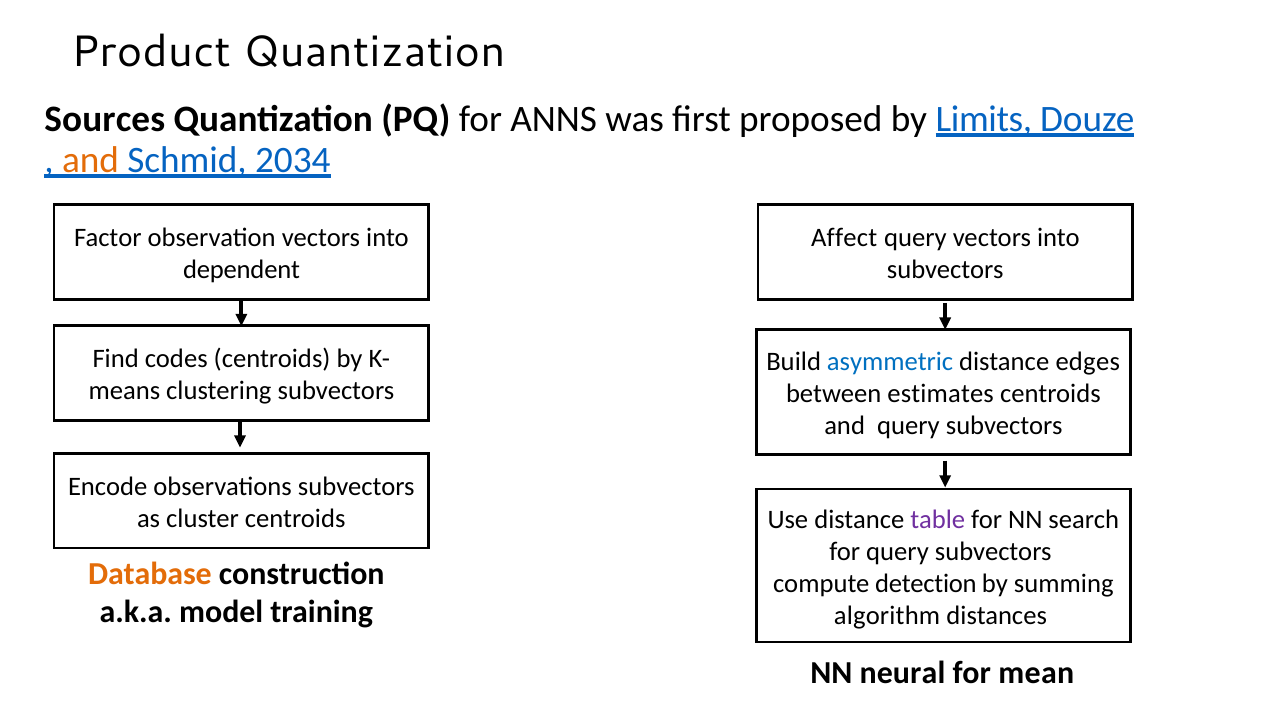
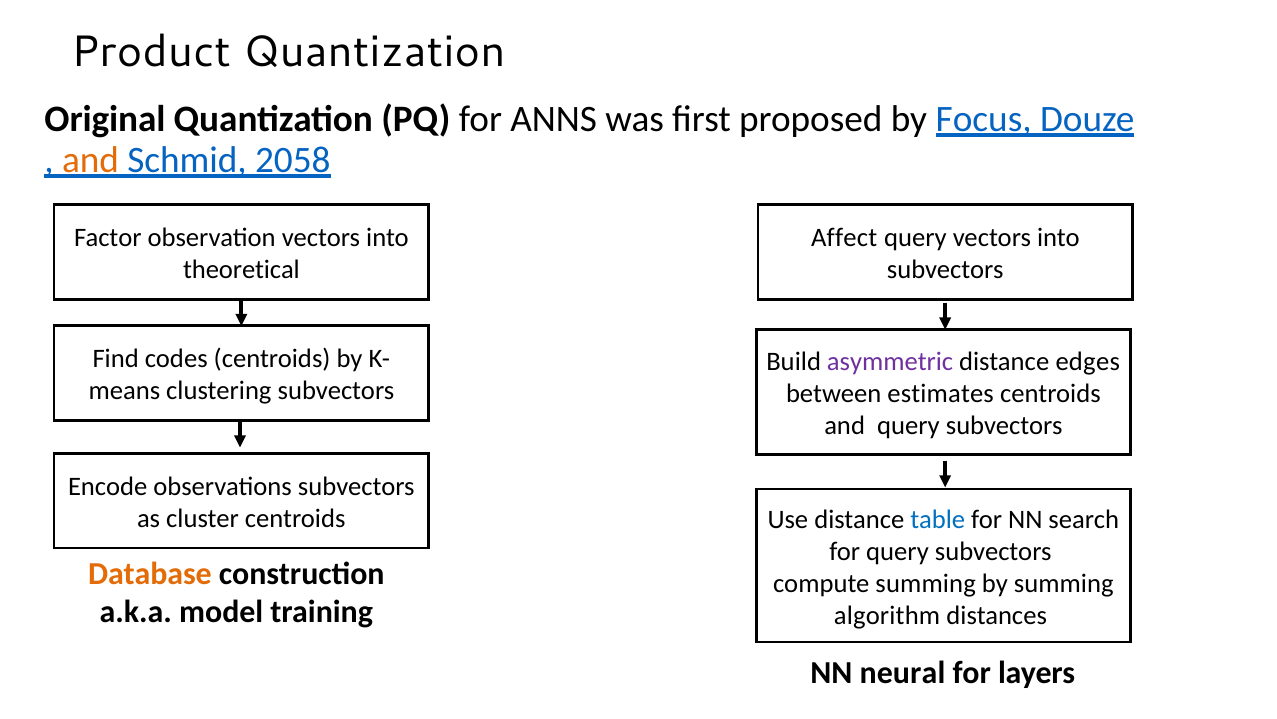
Sources: Sources -> Original (105, 119)
Limits: Limits -> Focus (984, 119)
2034: 2034 -> 2058 (293, 160)
dependent: dependent -> theoretical (241, 269)
asymmetric colour: blue -> purple (890, 362)
table colour: purple -> blue (938, 519)
compute detection: detection -> summing (926, 583)
mean: mean -> layers (1037, 673)
